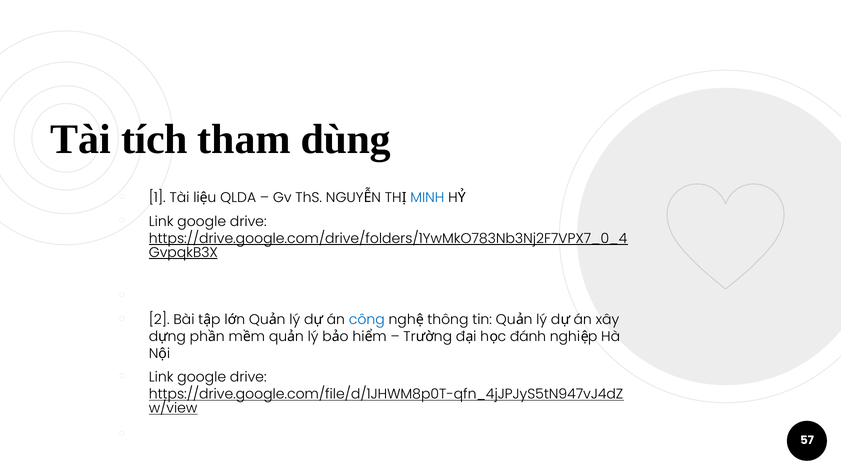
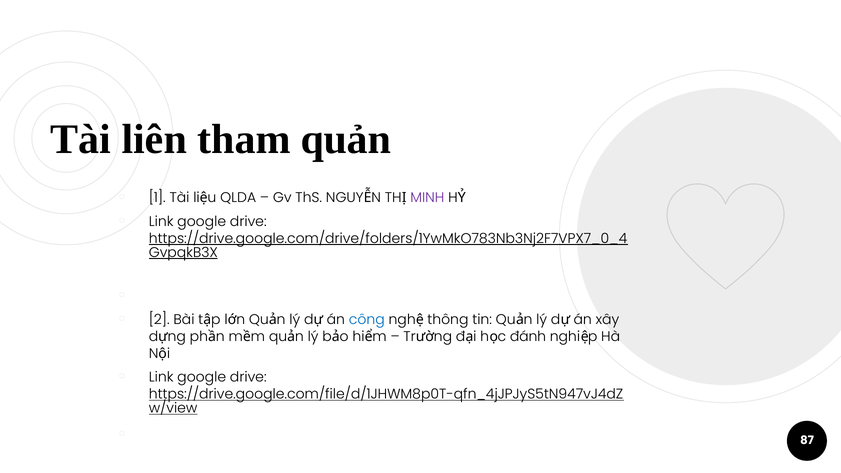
tích: tích -> liên (154, 139)
dùng: dùng -> quản (346, 139)
MINH colour: blue -> purple (427, 198)
57: 57 -> 87 (807, 441)
